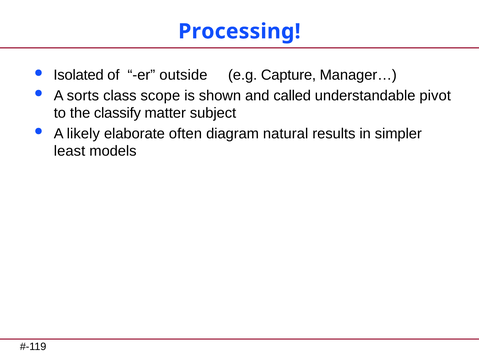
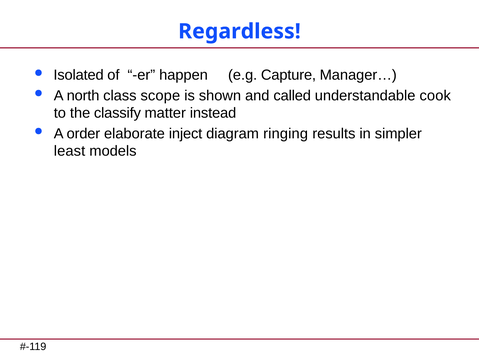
Processing: Processing -> Regardless (239, 31)
outside: outside -> happen (184, 75)
sorts: sorts -> north (83, 96)
pivot: pivot -> cook (435, 96)
subject: subject -> instead (213, 113)
likely: likely -> order (83, 134)
often: often -> inject (186, 134)
natural: natural -> ringing (286, 134)
